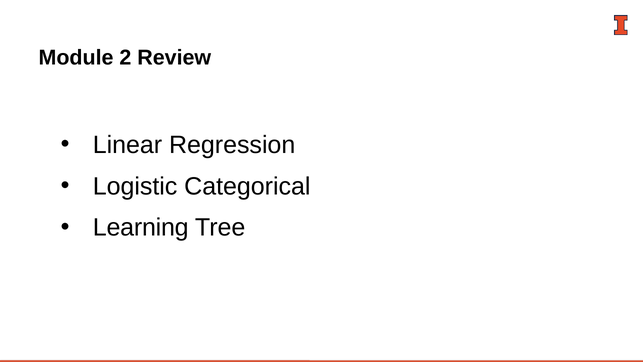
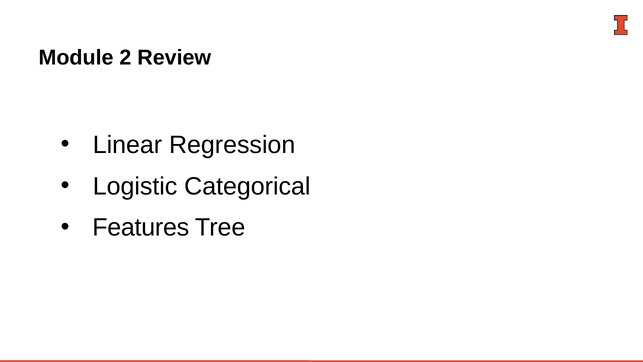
Learning: Learning -> Features (141, 228)
